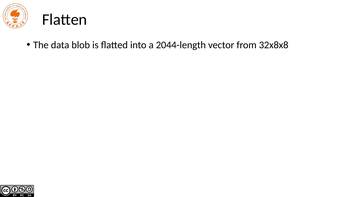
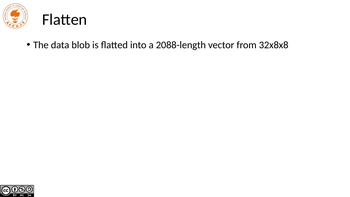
2044-length: 2044-length -> 2088-length (181, 45)
